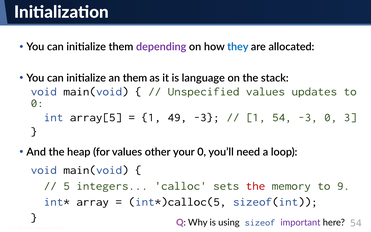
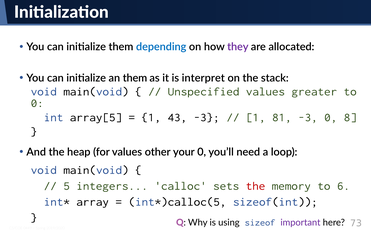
depending colour: purple -> blue (161, 47)
they colour: blue -> purple (238, 47)
language: language -> interpret (203, 78)
updates: updates -> greater (314, 91)
49: 49 -> 43 (177, 117)
1 54: 54 -> 81 (282, 117)
3: 3 -> 8 (350, 117)
9: 9 -> 6 (343, 186)
2019/2020 54: 54 -> 73 (356, 223)
